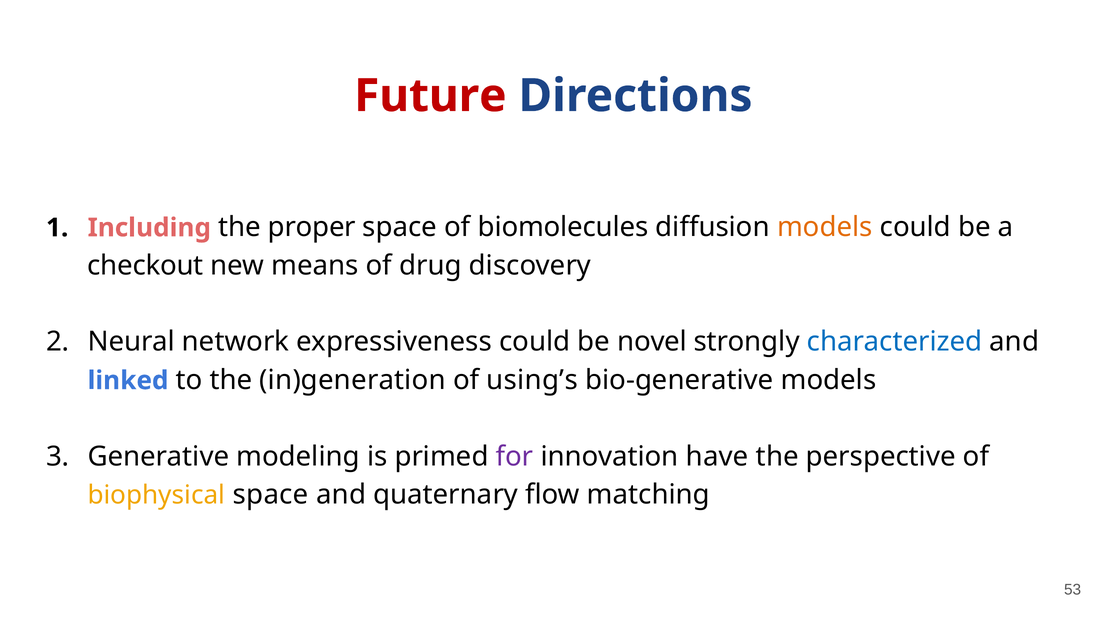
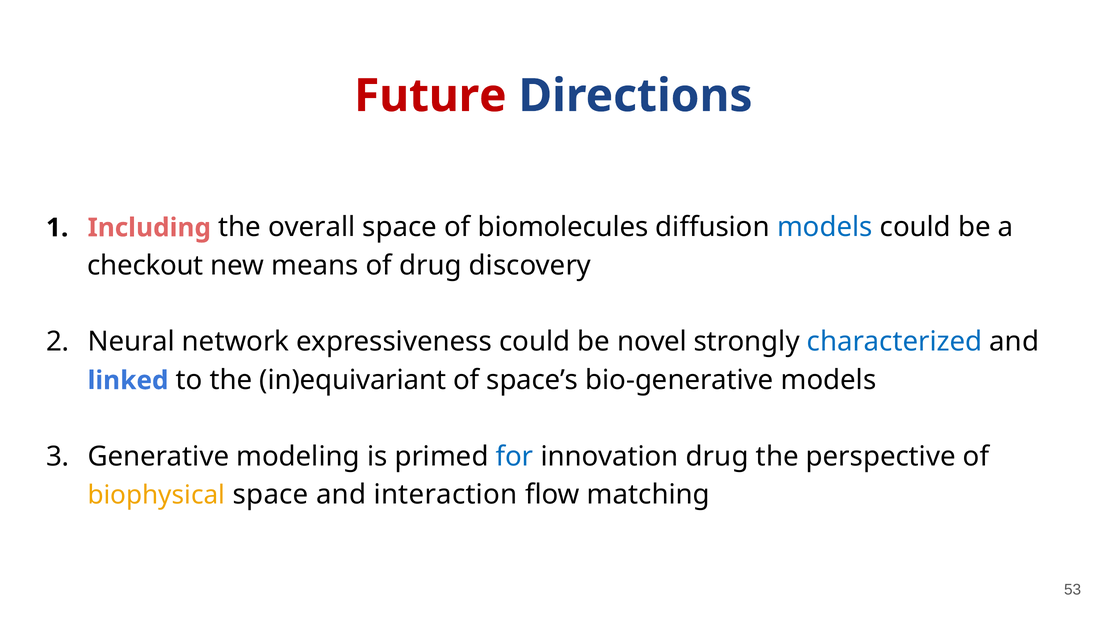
proper: proper -> overall (312, 227)
models colour: orange -> blue (825, 227)
in)generation: in)generation -> in)equivariant (353, 380)
using’s: using’s -> space’s (532, 380)
for colour: purple -> blue (515, 456)
innovation have: have -> drug (717, 456)
quaternary: quaternary -> interaction (445, 494)
